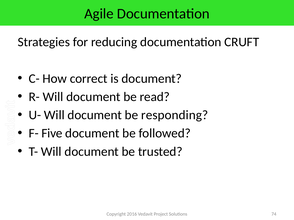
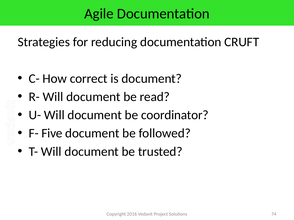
responding: responding -> coordinator (175, 115)
